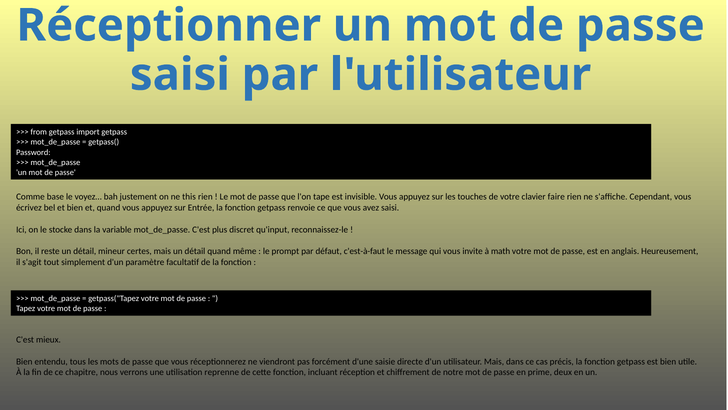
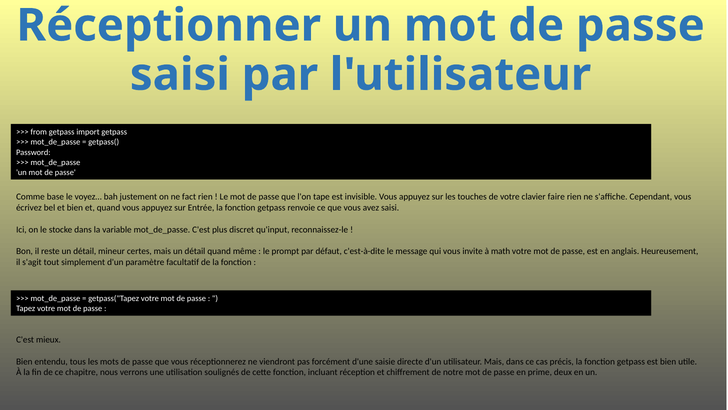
this: this -> fact (189, 197)
c'est-à-faut: c'est-à-faut -> c'est-à-dite (364, 251)
reprenne: reprenne -> soulignés (222, 372)
